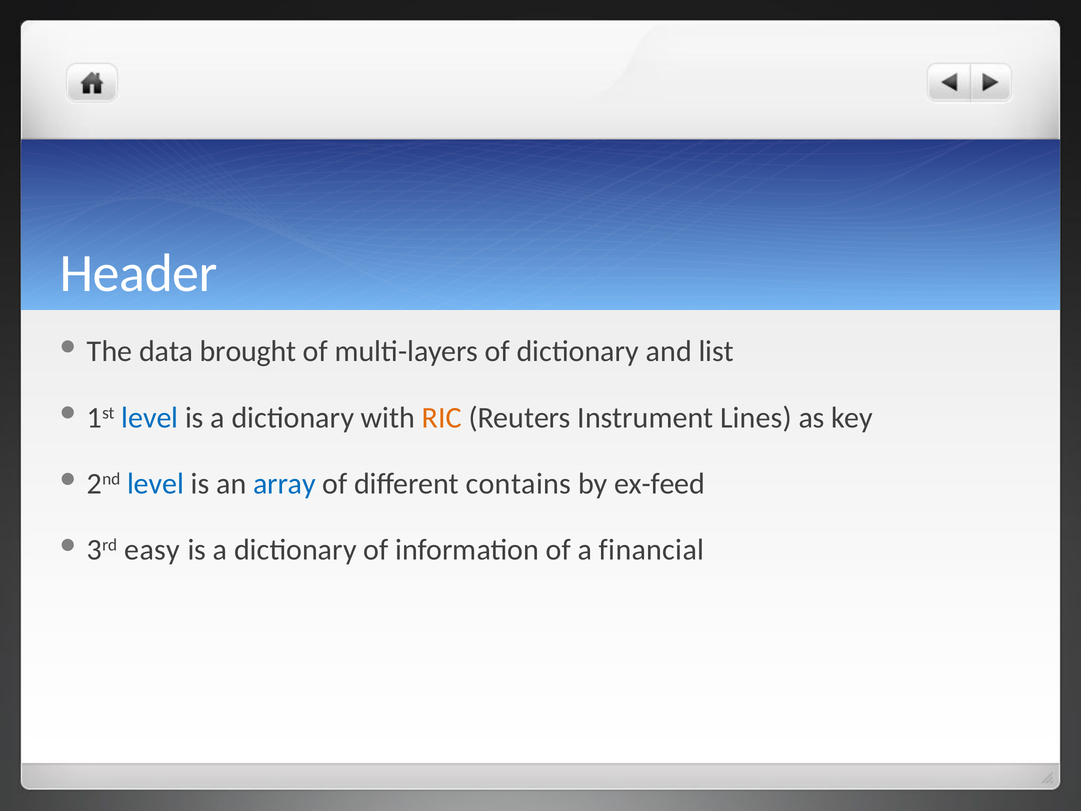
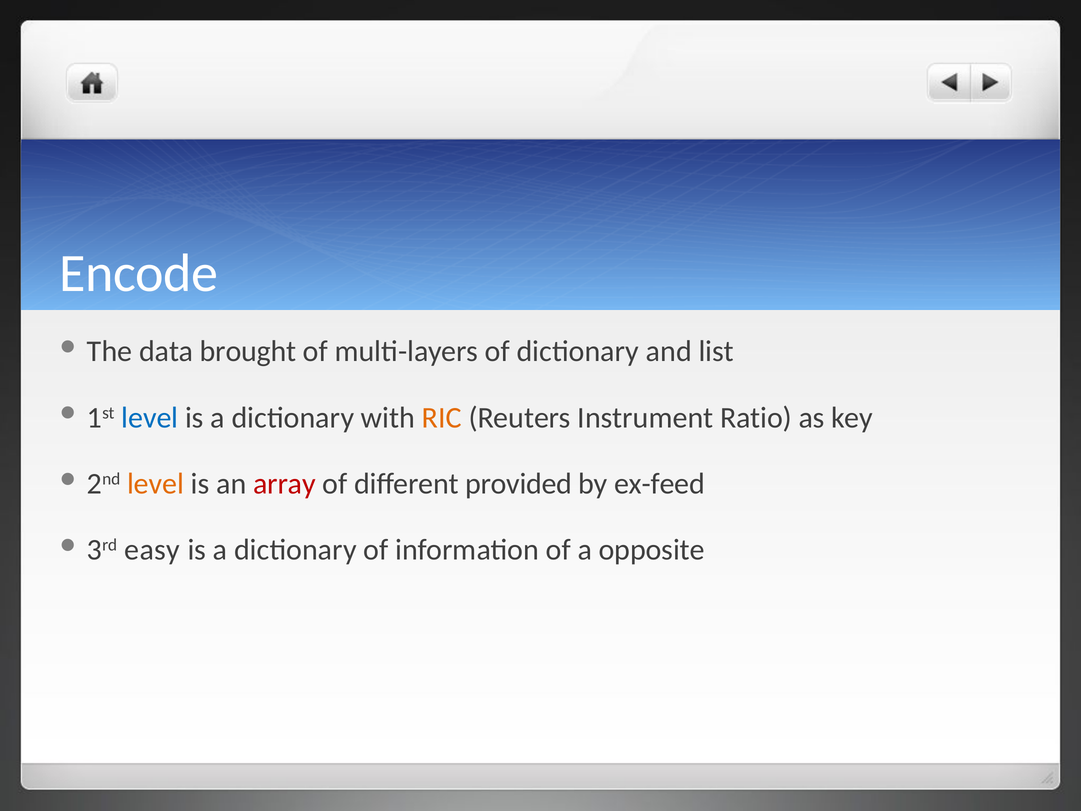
Header: Header -> Encode (139, 273)
Lines: Lines -> Ratio (756, 418)
level colour: blue -> orange (156, 484)
array colour: blue -> red (284, 484)
contains: contains -> provided (519, 484)
financial: financial -> opposite (652, 550)
